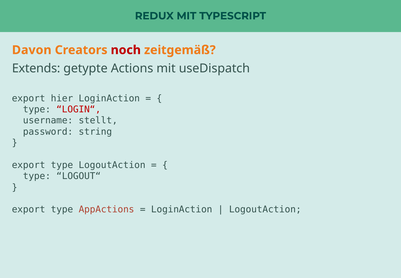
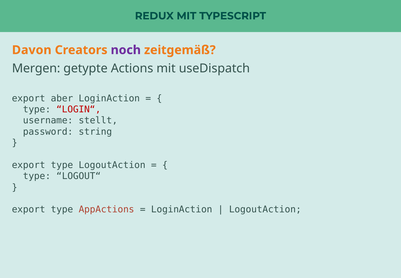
noch colour: red -> purple (126, 50)
Extends: Extends -> Mergen (36, 68)
hier: hier -> aber (62, 98)
